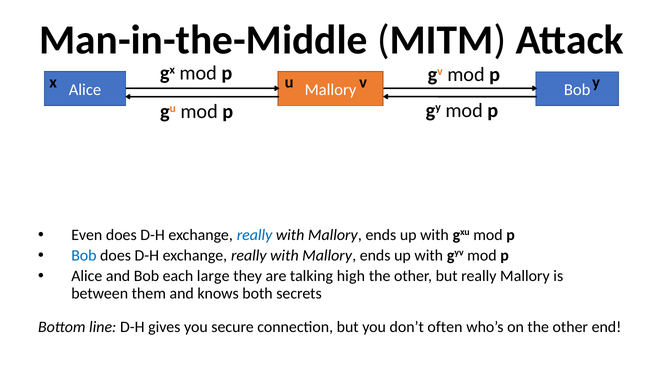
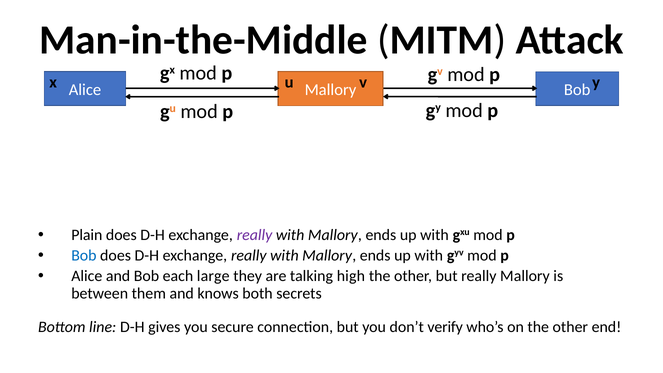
Even: Even -> Plain (87, 235)
really colour: blue -> purple (255, 235)
often: often -> verify (445, 327)
